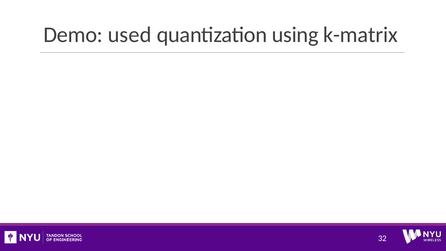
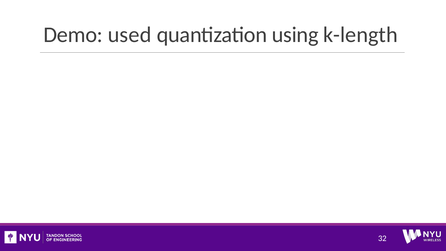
k-matrix: k-matrix -> k-length (360, 35)
